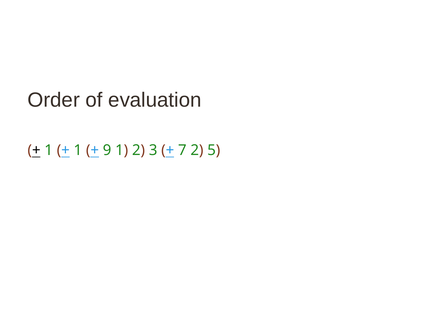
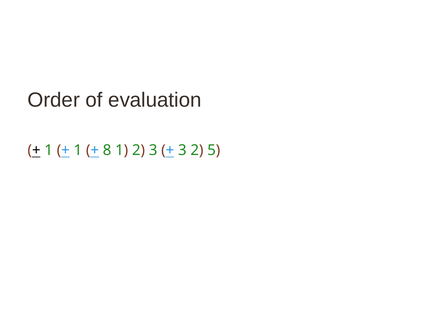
9: 9 -> 8 (107, 150)
7: 7 -> 3 (182, 150)
